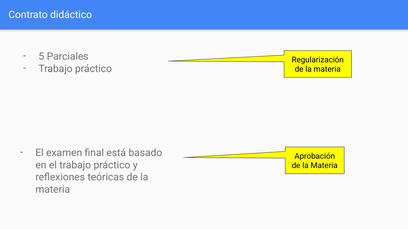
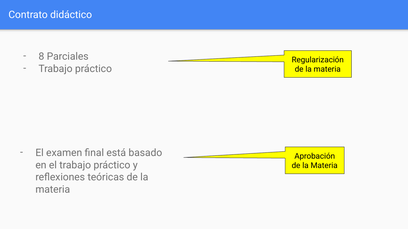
5: 5 -> 8 (41, 57)
